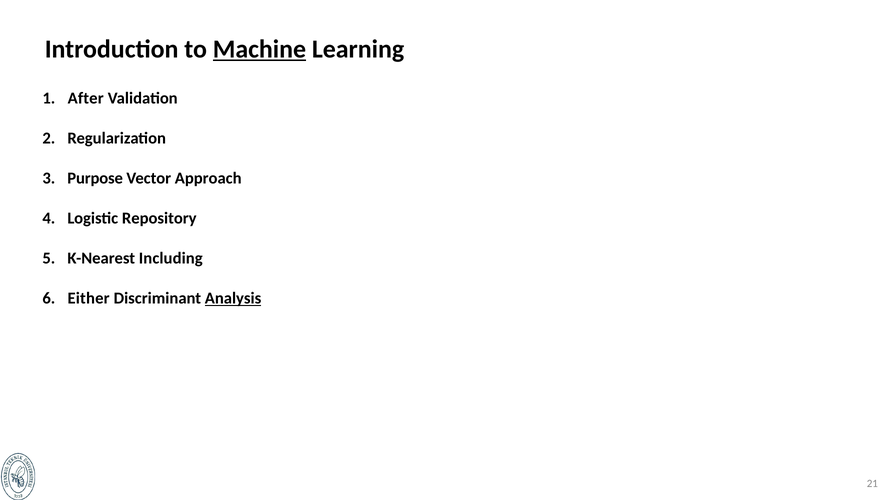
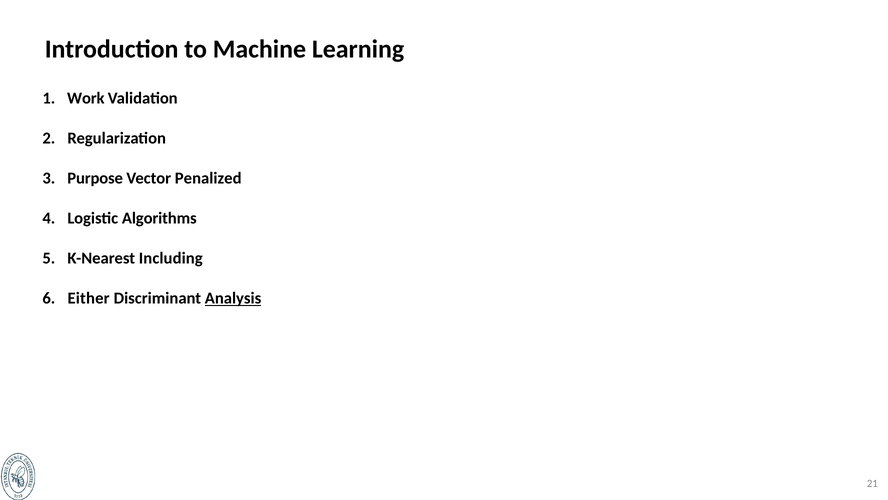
Machine underline: present -> none (259, 49)
After: After -> Work (86, 98)
Approach: Approach -> Penalized (208, 178)
Repository: Repository -> Algorithms (159, 218)
